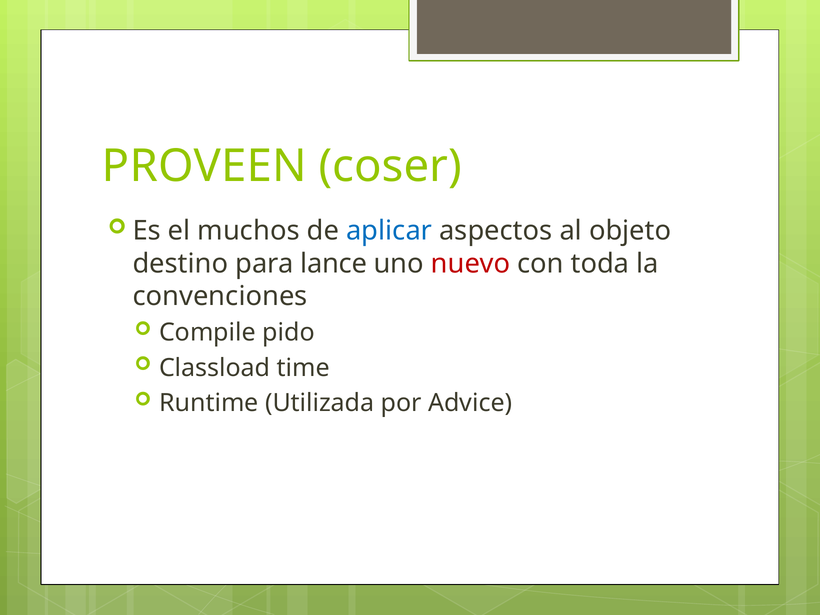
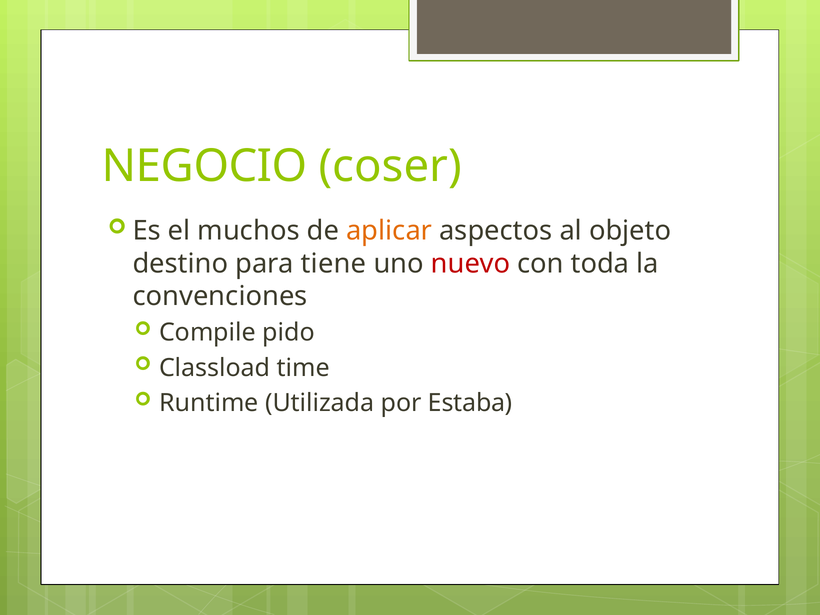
PROVEEN: PROVEEN -> NEGOCIO (205, 166)
aplicar colour: blue -> orange (389, 231)
lance: lance -> tiene (333, 264)
Advice: Advice -> Estaba (470, 403)
